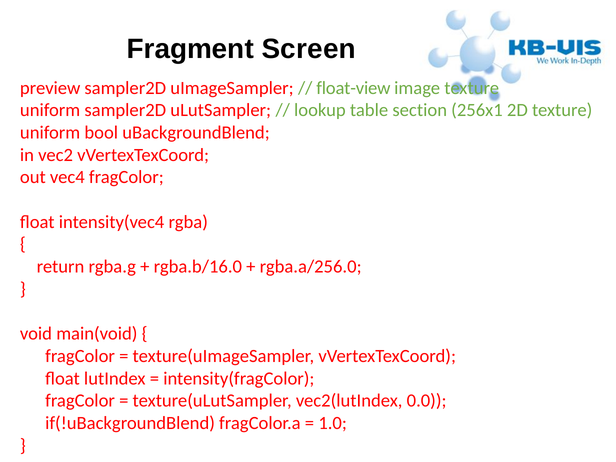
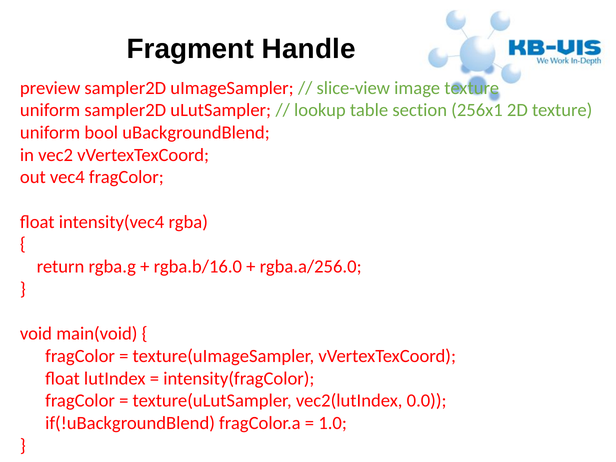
Screen: Screen -> Handle (309, 49)
float-view: float-view -> slice-view (353, 88)
